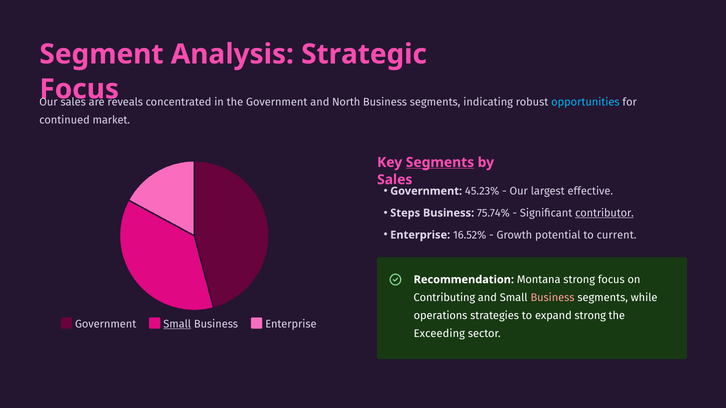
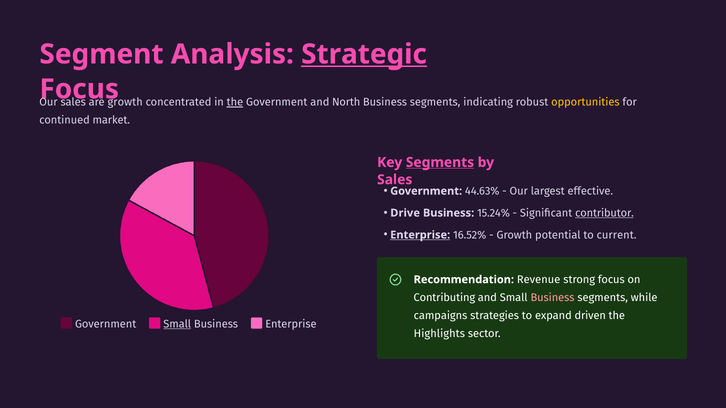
Strategic underline: none -> present (364, 54)
reveals: reveals -> growth (125, 102)
the underline: none -> present (235, 102)
opportunities colour: light blue -> yellow (585, 102)
45.23%: 45.23% -> 44.63% (482, 191)
Steps: Steps -> Drive (405, 213)
75.74%: 75.74% -> 15.24% (493, 213)
Enterprise underline: none -> present (420, 235)
Montana: Montana -> Revenue (539, 280)
operations: operations -> campaigns (440, 316)
expand strong: strong -> driven (590, 316)
Exceeding: Exceeding -> Highlights (439, 334)
